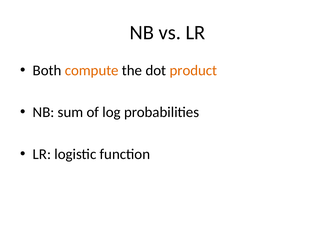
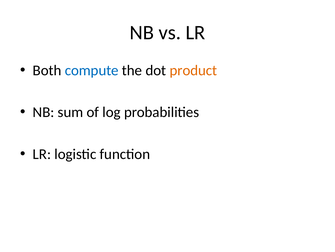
compute colour: orange -> blue (92, 70)
